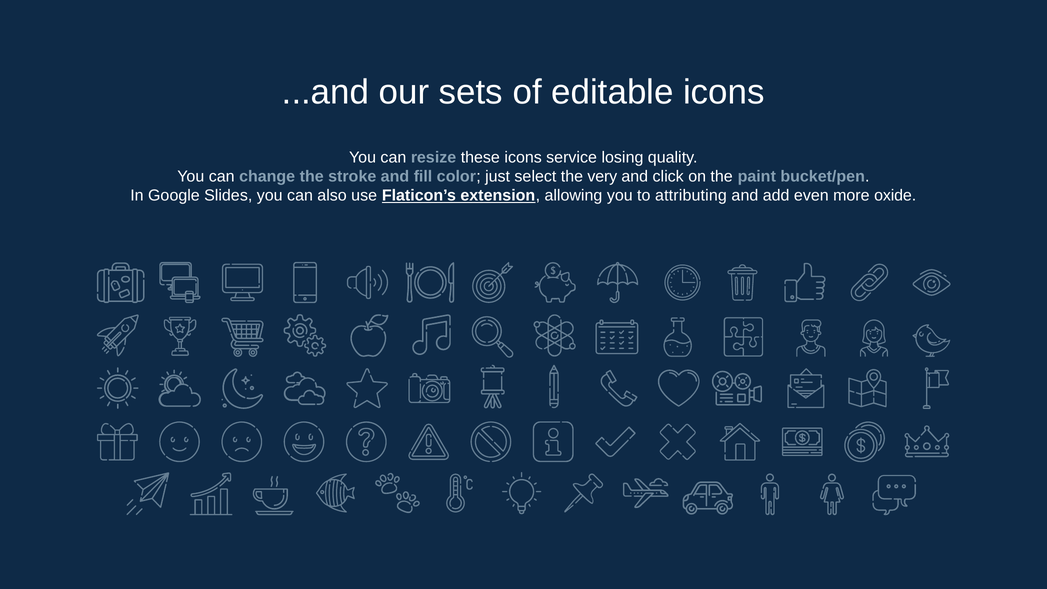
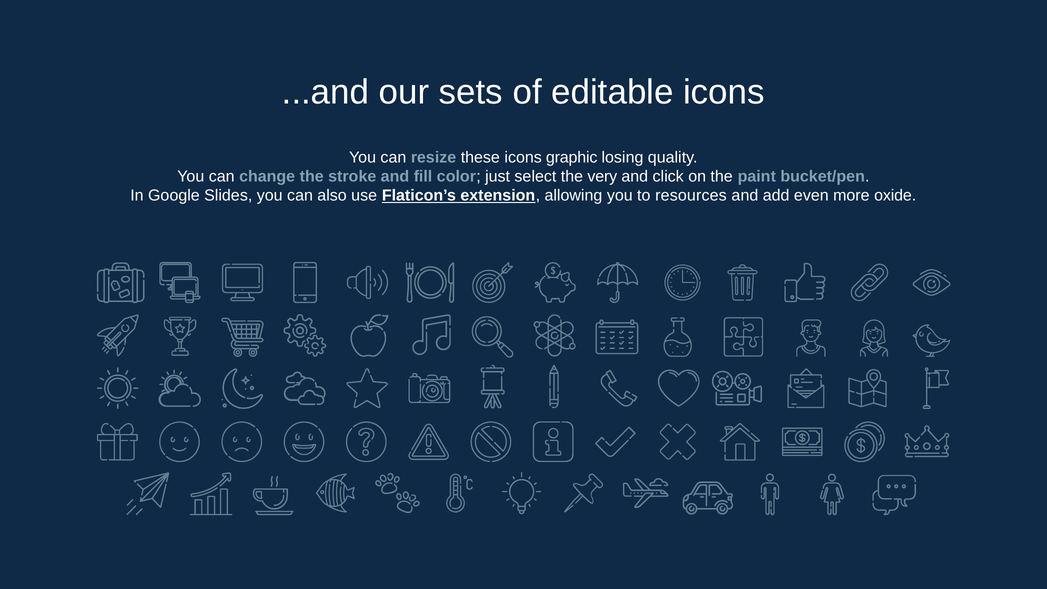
service: service -> graphic (572, 157)
attributing: attributing -> resources (691, 196)
